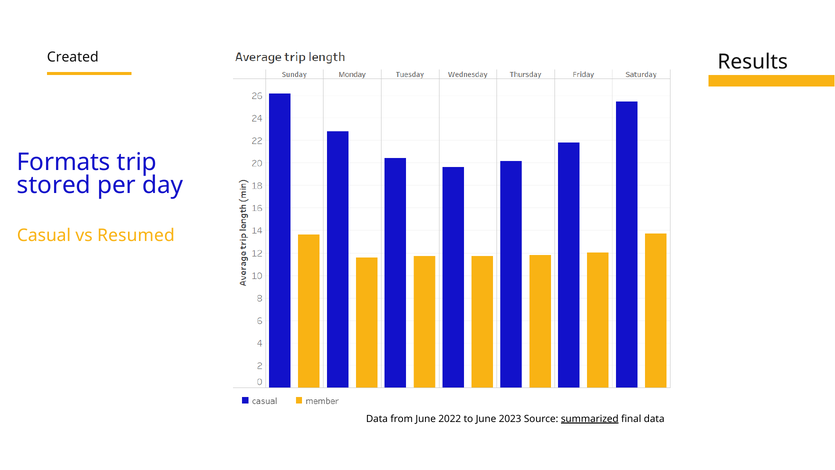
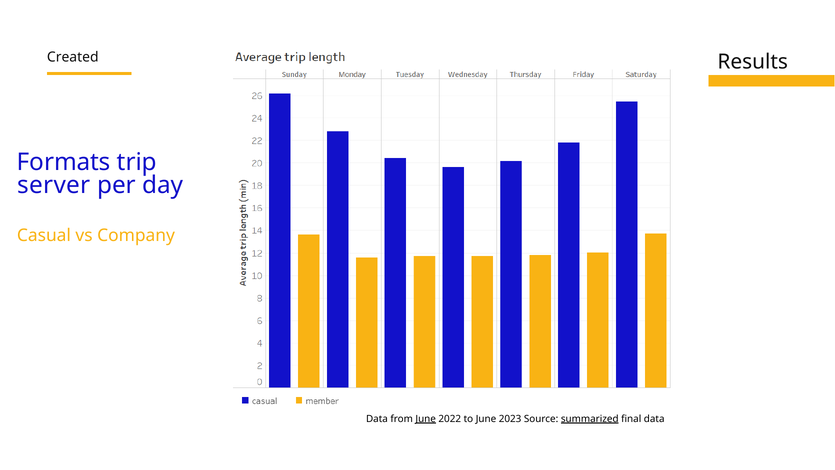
stored: stored -> server (54, 185)
Resumed: Resumed -> Company (136, 235)
June underline: none -> present (426, 418)
